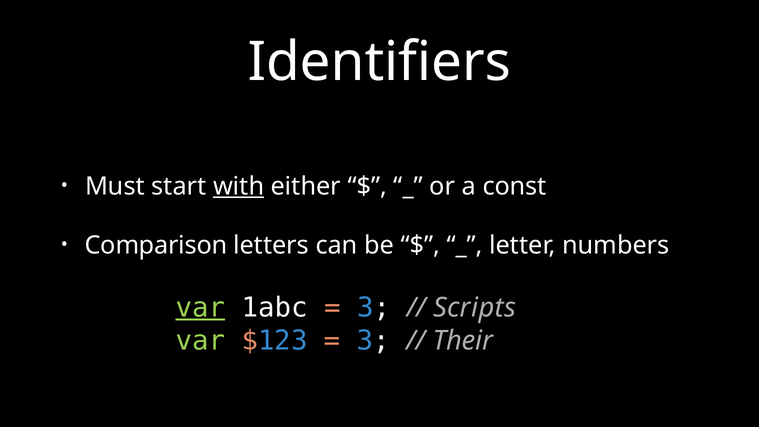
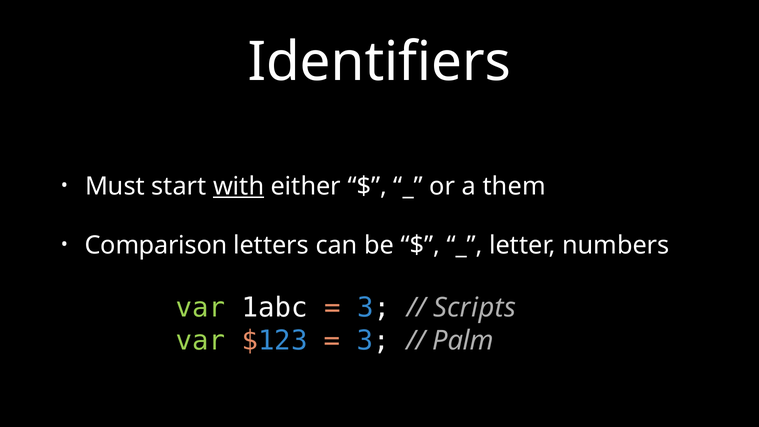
const: const -> them (514, 186)
var underline: present -> none (200, 308)
Their: Their -> Palm (463, 341)
